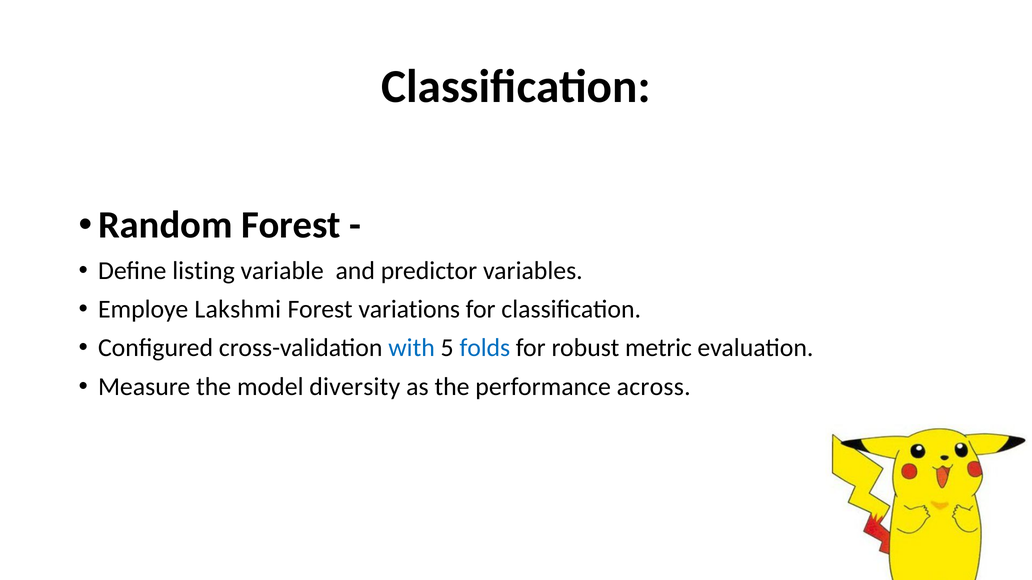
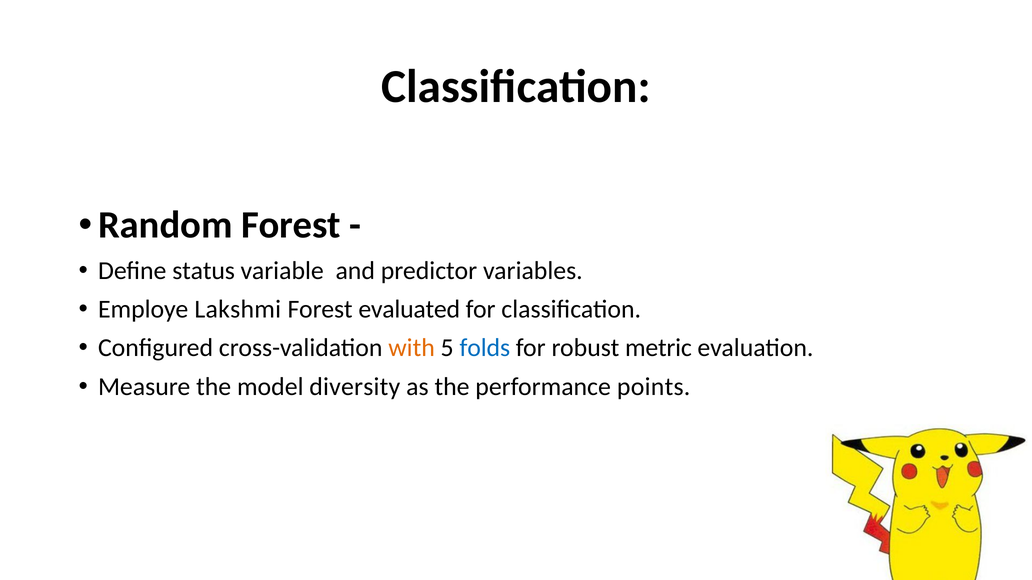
listing: listing -> status (204, 271)
variations: variations -> evaluated (409, 310)
with colour: blue -> orange (412, 348)
across: across -> points (654, 387)
